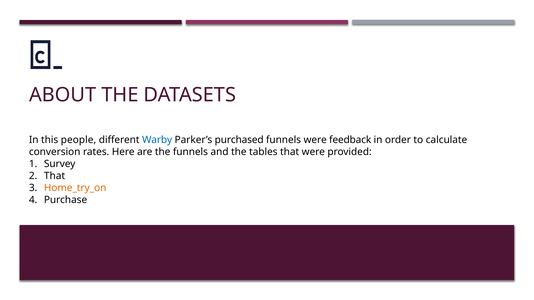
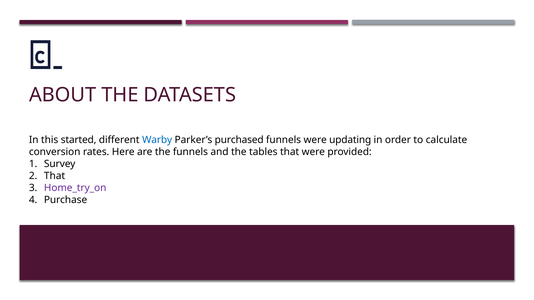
people: people -> started (79, 140)
feedback: feedback -> updating (350, 140)
Home_try_on colour: orange -> purple (75, 188)
